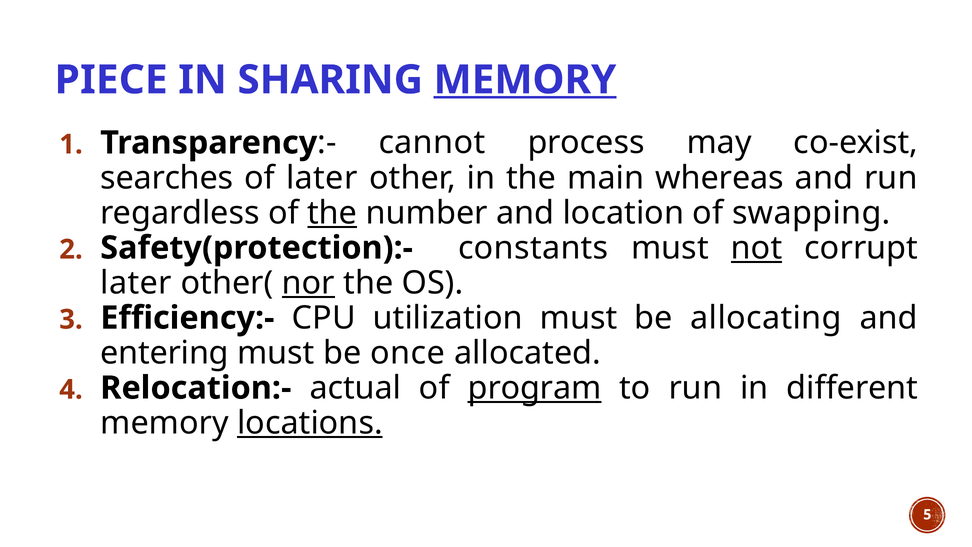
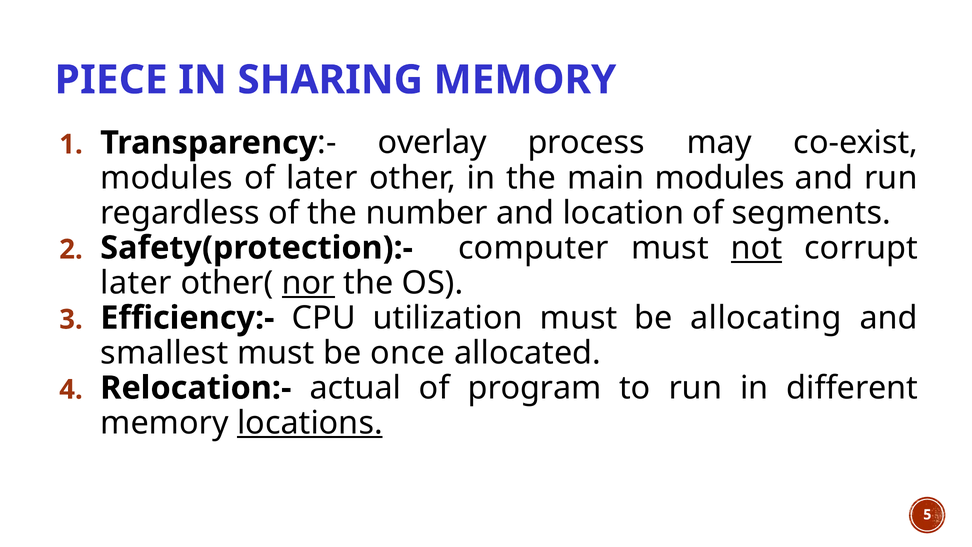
MEMORY underline: present -> none (525, 80)
cannot: cannot -> overlay (432, 143)
searches: searches -> modules (167, 178)
main whereas: whereas -> modules (720, 178)
the underline: present -> none (332, 213)
swapping: swapping -> segments (811, 213)
constants: constants -> computer (533, 248)
entering: entering -> smallest (164, 353)
program underline: present -> none (535, 388)
